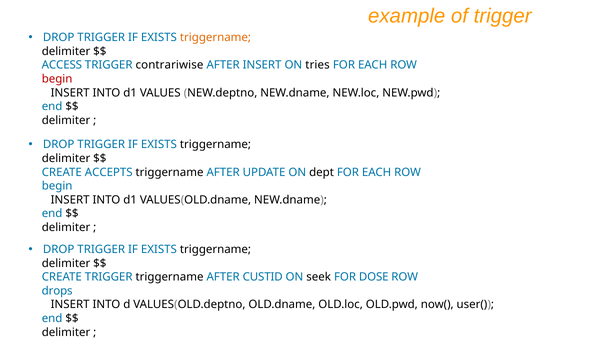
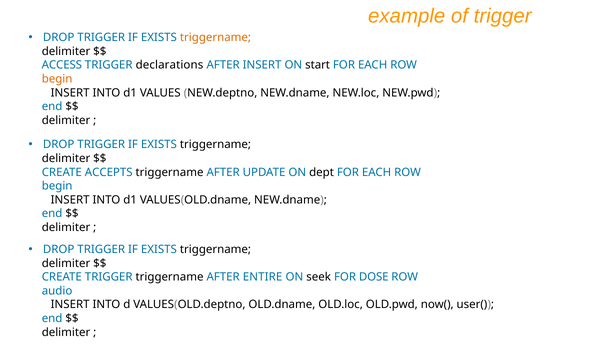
contrariwise: contrariwise -> declarations (169, 65)
tries: tries -> start (318, 65)
begin colour: red -> orange (57, 79)
CUSTID: CUSTID -> ENTIRE (263, 277)
drops: drops -> audio (57, 291)
